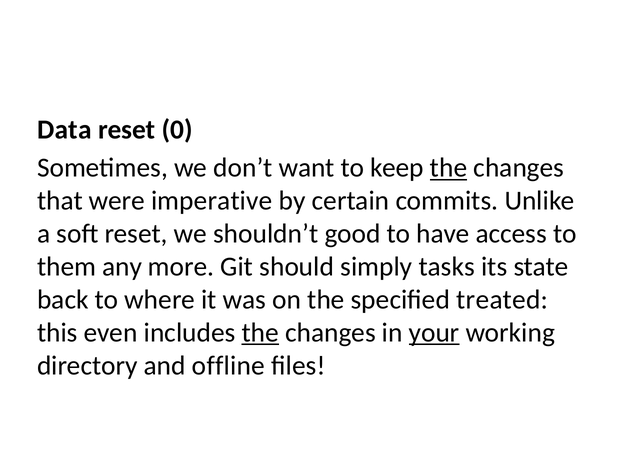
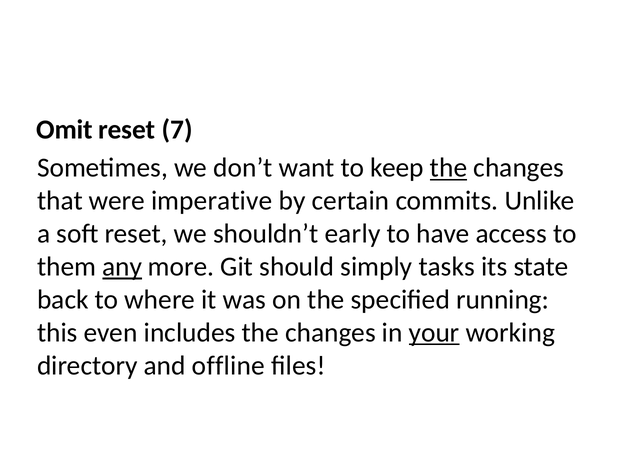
Data: Data -> Omit (65, 129)
0: 0 -> 7 (177, 129)
good: good -> early (352, 234)
any underline: none -> present (122, 267)
treated: treated -> running (503, 299)
the underline: present -> none (260, 332)
